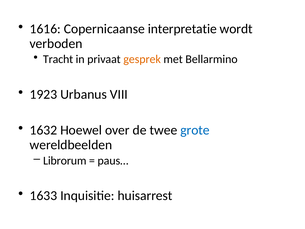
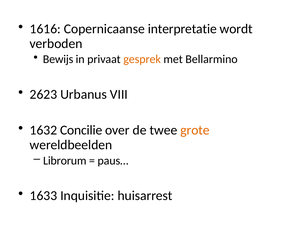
Tracht: Tracht -> Bewijs (58, 59)
1923: 1923 -> 2623 (43, 94)
Hoewel: Hoewel -> Concilie (81, 130)
grote colour: blue -> orange (195, 130)
